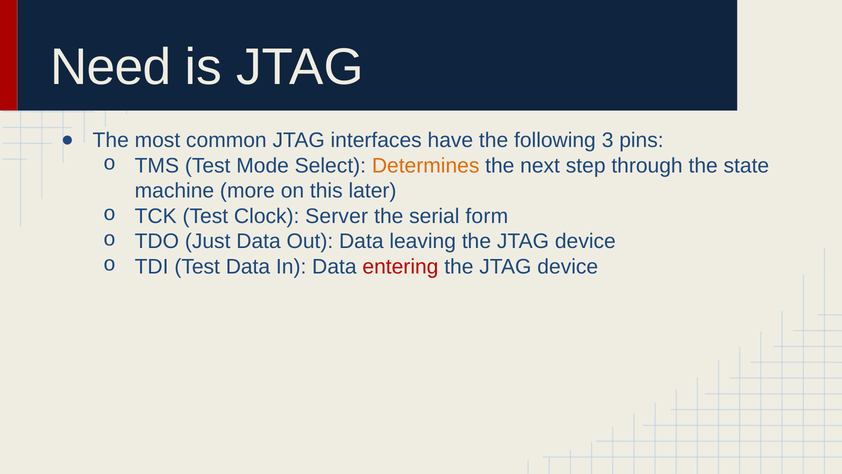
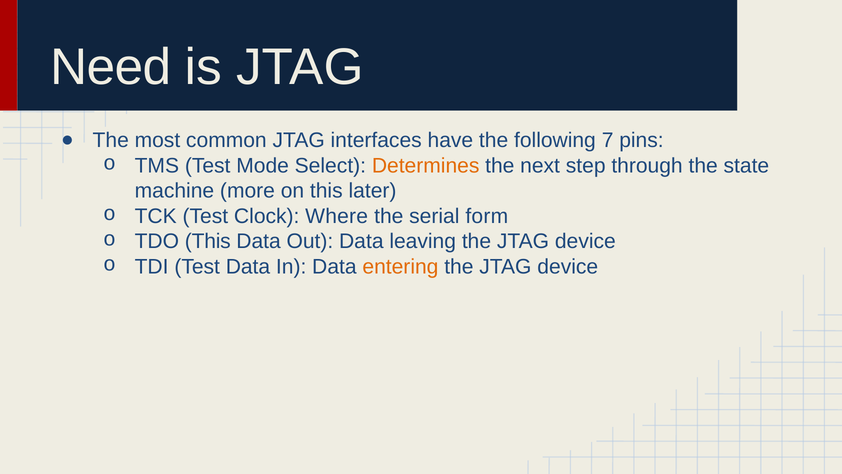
3: 3 -> 7 (608, 140)
Server: Server -> Where (337, 216)
TDO Just: Just -> This (208, 241)
entering colour: red -> orange (400, 267)
